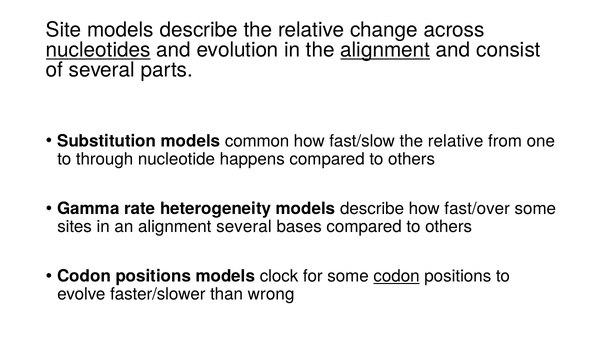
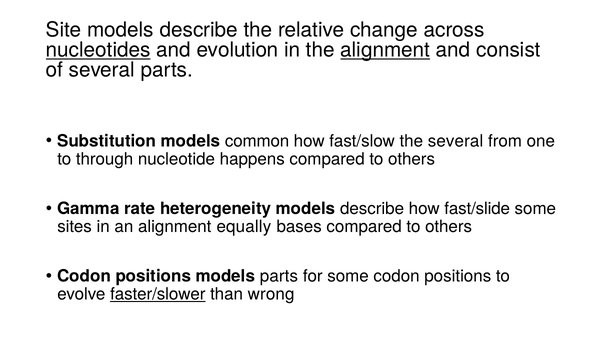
fast/slow the relative: relative -> several (456, 141)
fast/over: fast/over -> fast/slide (477, 209)
alignment several: several -> equally (244, 227)
models clock: clock -> parts (279, 276)
codon underline: present -> none (397, 276)
faster/slower underline: none -> present (158, 295)
